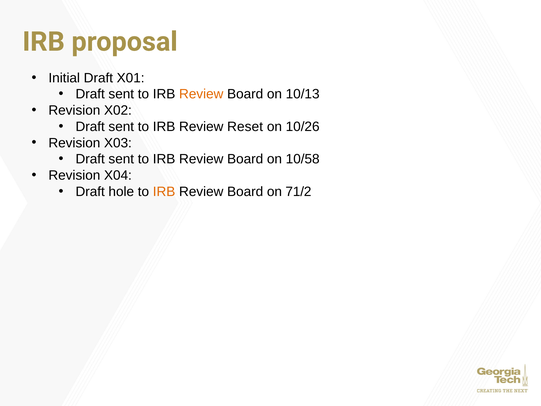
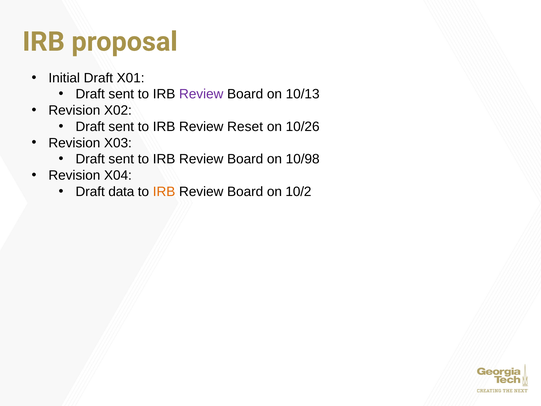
Review colour: orange -> purple (201, 94)
10/58: 10/58 -> 10/98 (303, 159)
hole: hole -> data (121, 191)
71/2: 71/2 -> 10/2 (298, 191)
